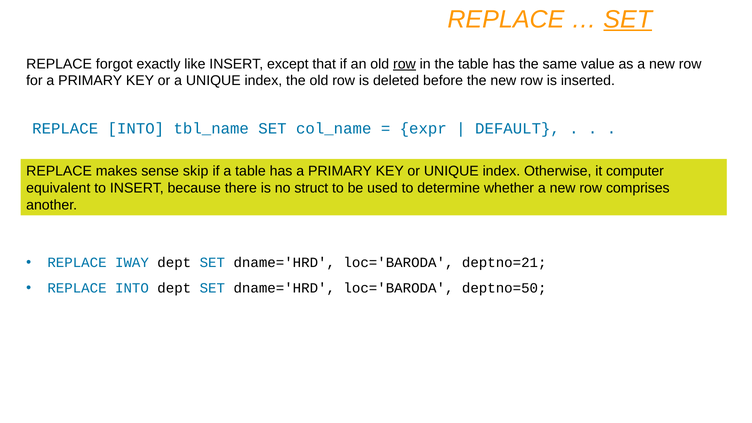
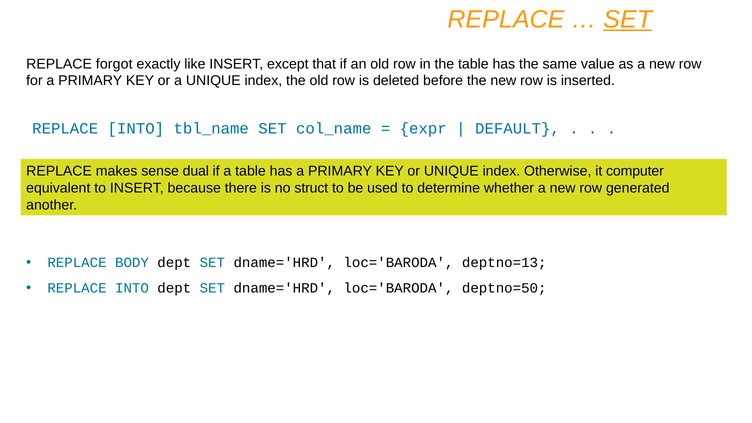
row underline: present -> none (404, 64)
skip: skip -> dual (196, 171)
comprises: comprises -> generated (638, 188)
IWAY: IWAY -> BODY (132, 263)
deptno=21: deptno=21 -> deptno=13 (504, 263)
